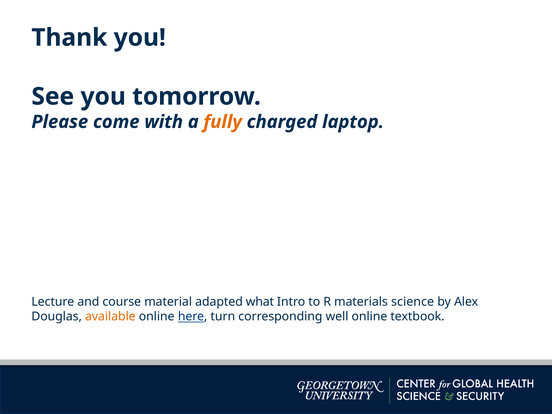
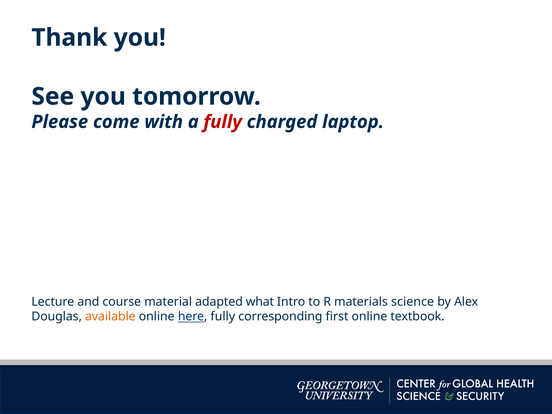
fully colour: orange -> red (223, 122)
here turn: turn -> fully (223, 316)
well: well -> first (337, 316)
